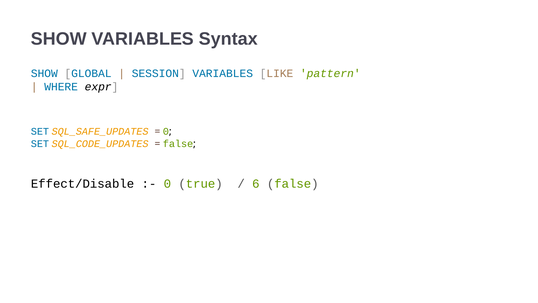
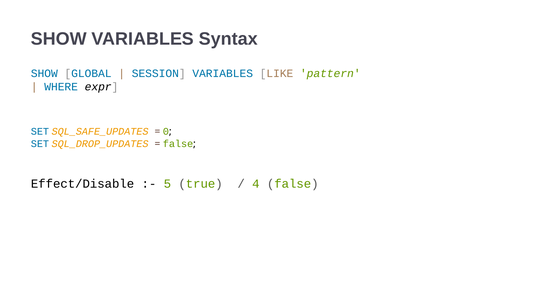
SQL_CODE_UPDATES: SQL_CODE_UPDATES -> SQL_DROP_UPDATES (100, 144)
0: 0 -> 5 (167, 184)
6: 6 -> 4 (256, 184)
